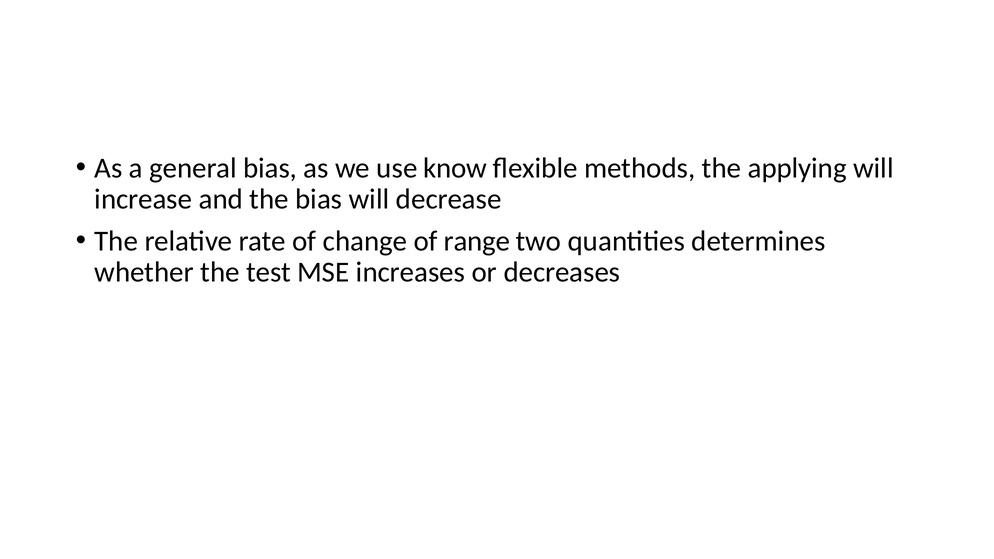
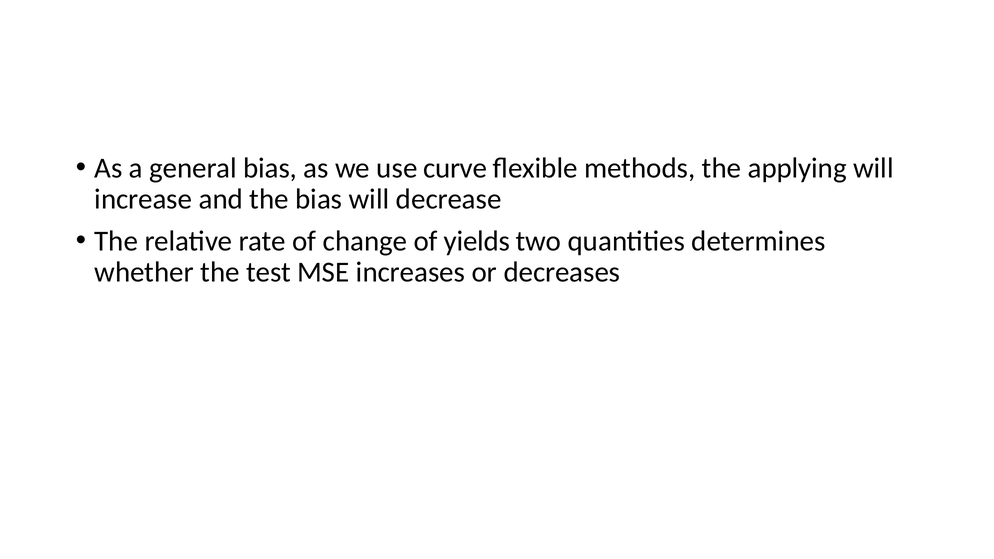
know: know -> curve (455, 168)
range: range -> yields (477, 241)
